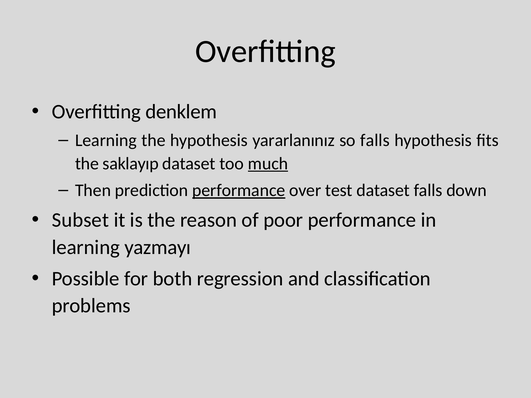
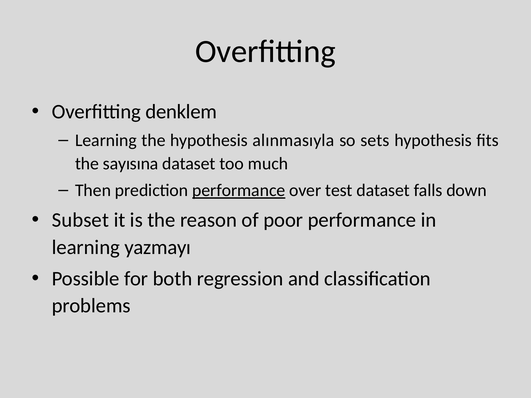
yararlanınız: yararlanınız -> alınmasıyla (293, 140)
so falls: falls -> sets (375, 140)
saklayıp: saklayıp -> sayısına (131, 164)
much underline: present -> none (268, 164)
